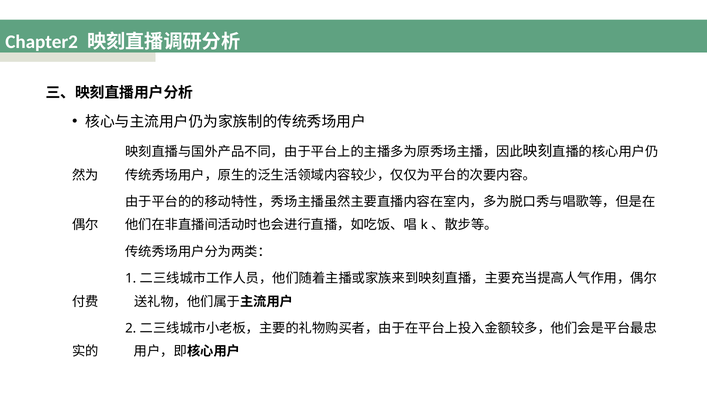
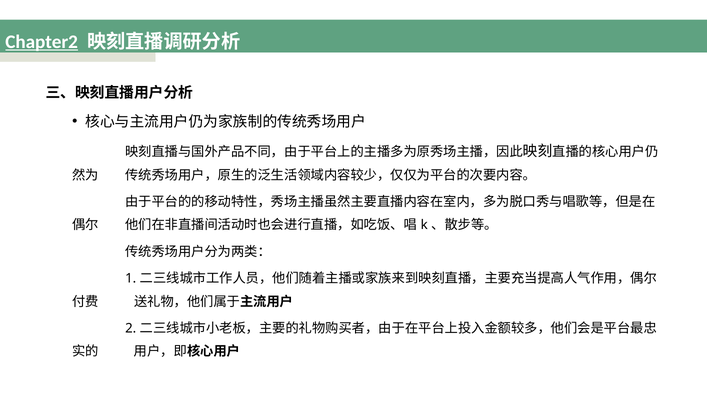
Chapter2 underline: none -> present (42, 42)
